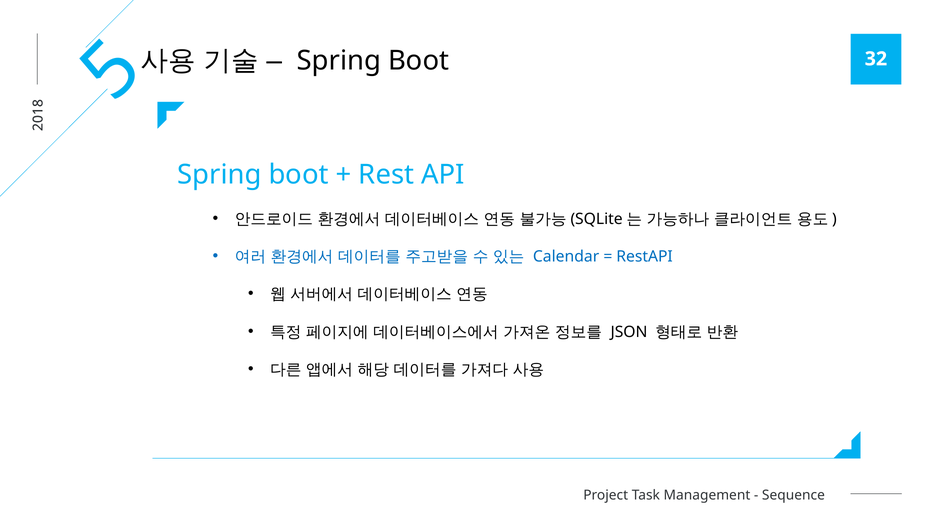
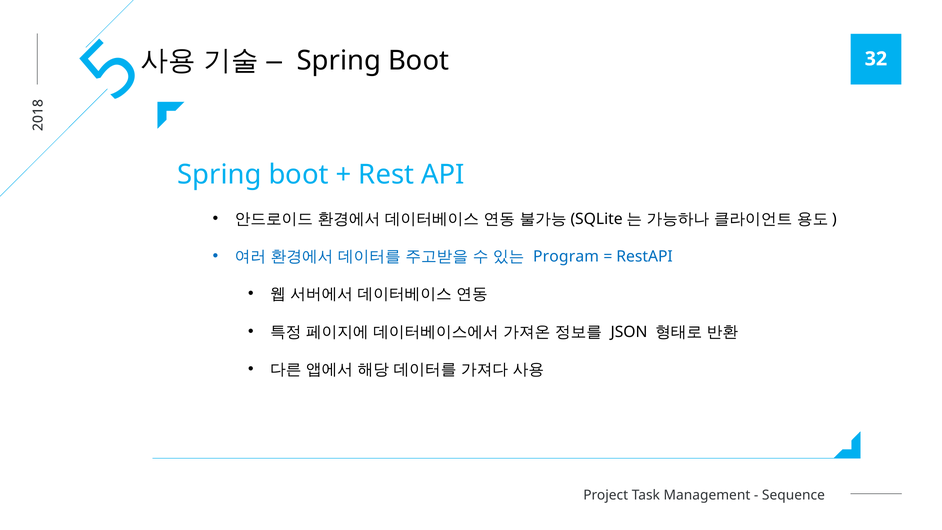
Calendar: Calendar -> Program (566, 256)
